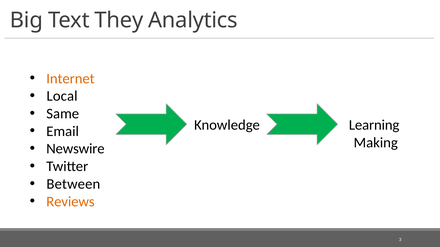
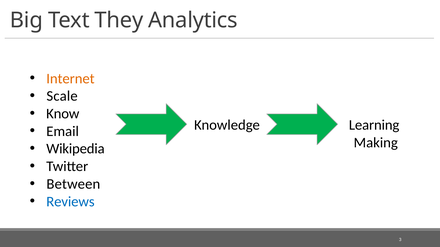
Local: Local -> Scale (62, 96)
Same: Same -> Know (63, 114)
Newswire: Newswire -> Wikipedia (75, 149)
Reviews colour: orange -> blue (70, 202)
